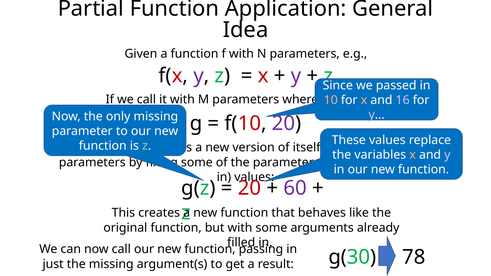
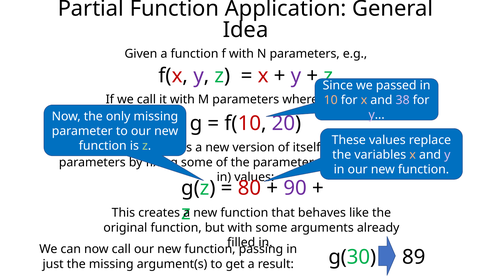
16: 16 -> 38 (403, 100)
20: 20 -> 80 (250, 188)
60: 60 -> 90 (295, 188)
78: 78 -> 89 (414, 257)
